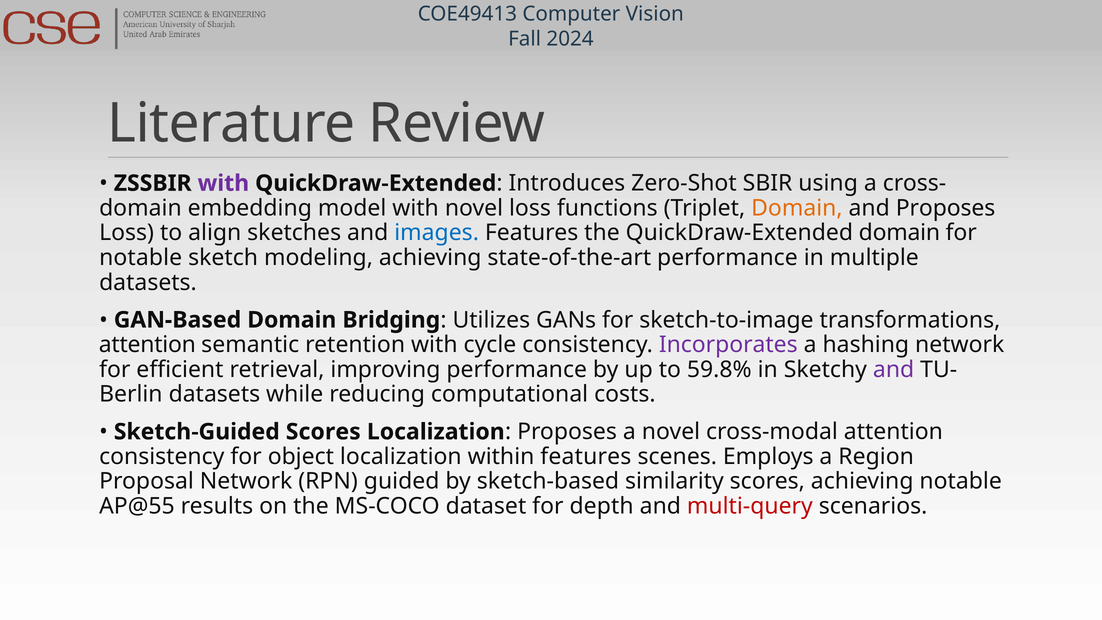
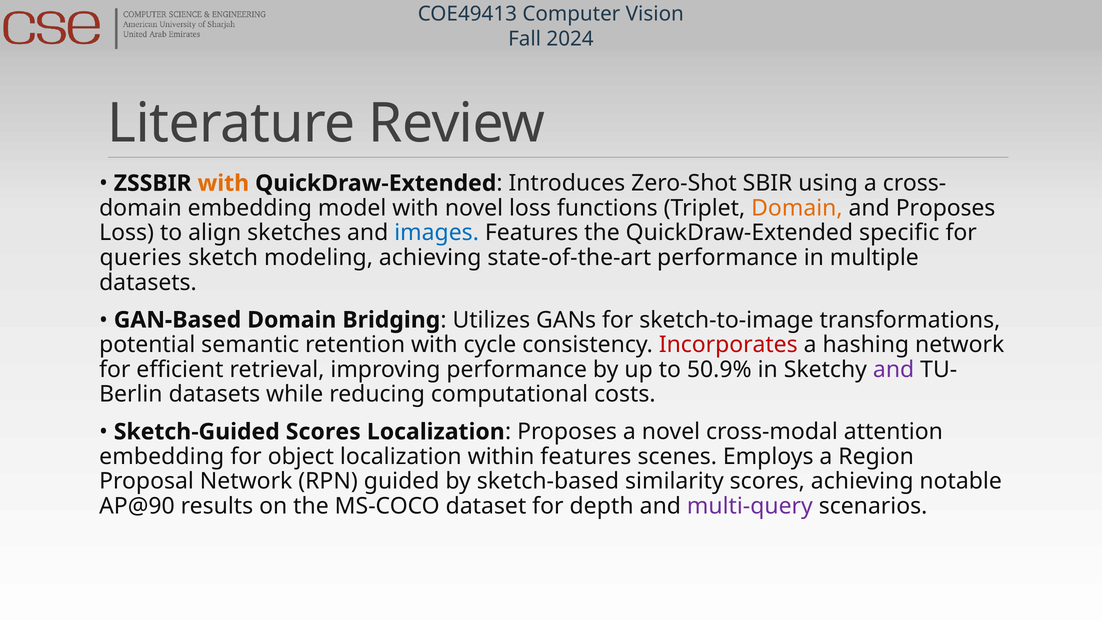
with colour: purple -> orange (223, 183)
QuickDraw-Extended domain: domain -> specific (899, 233)
notable: notable -> queries (141, 258)
attention: attention -> potential (147, 345)
Incorporates colour: purple -> red (728, 345)
59.8%: 59.8% -> 50.9% (719, 369)
consistency: consistency -> embedding (162, 456)
AP@55: AP@55 -> AP@90 (137, 506)
multi-query colour: red -> purple (750, 506)
